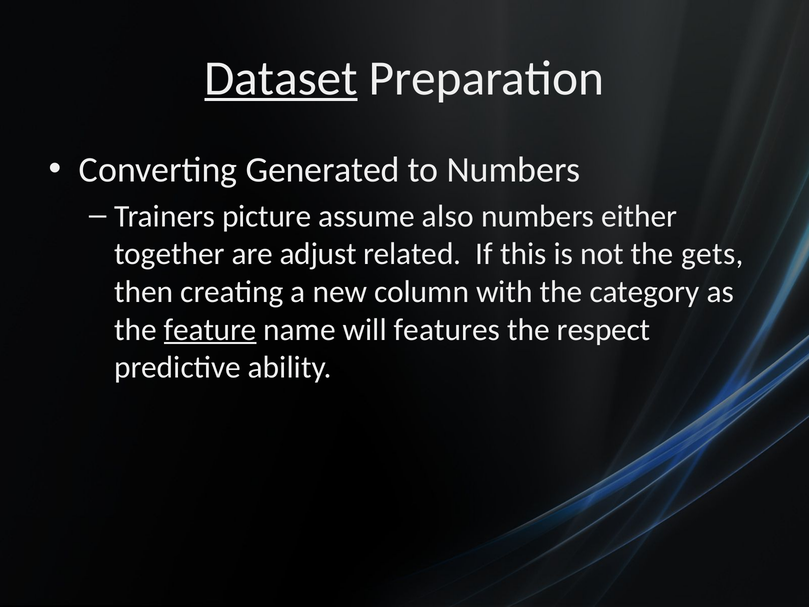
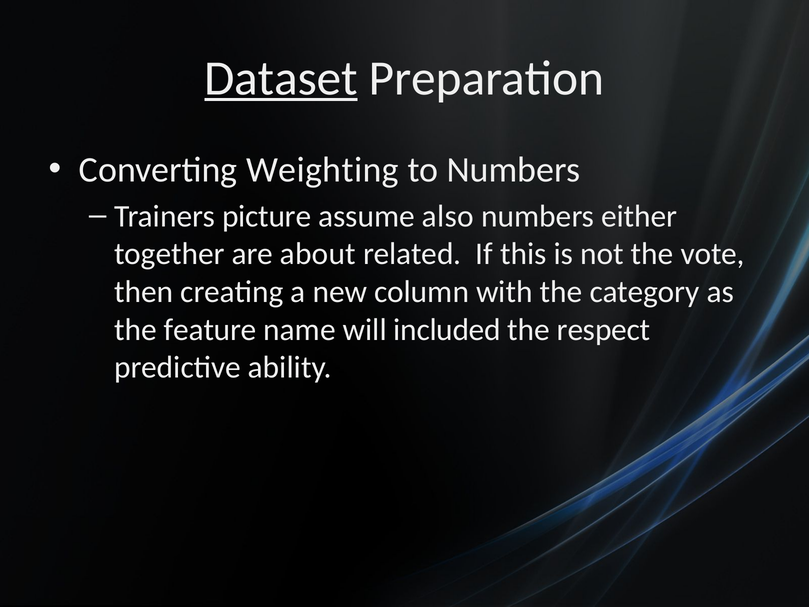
Generated: Generated -> Weighting (322, 170)
adjust: adjust -> about (318, 254)
gets: gets -> vote (713, 254)
feature underline: present -> none (210, 329)
features: features -> included (447, 329)
